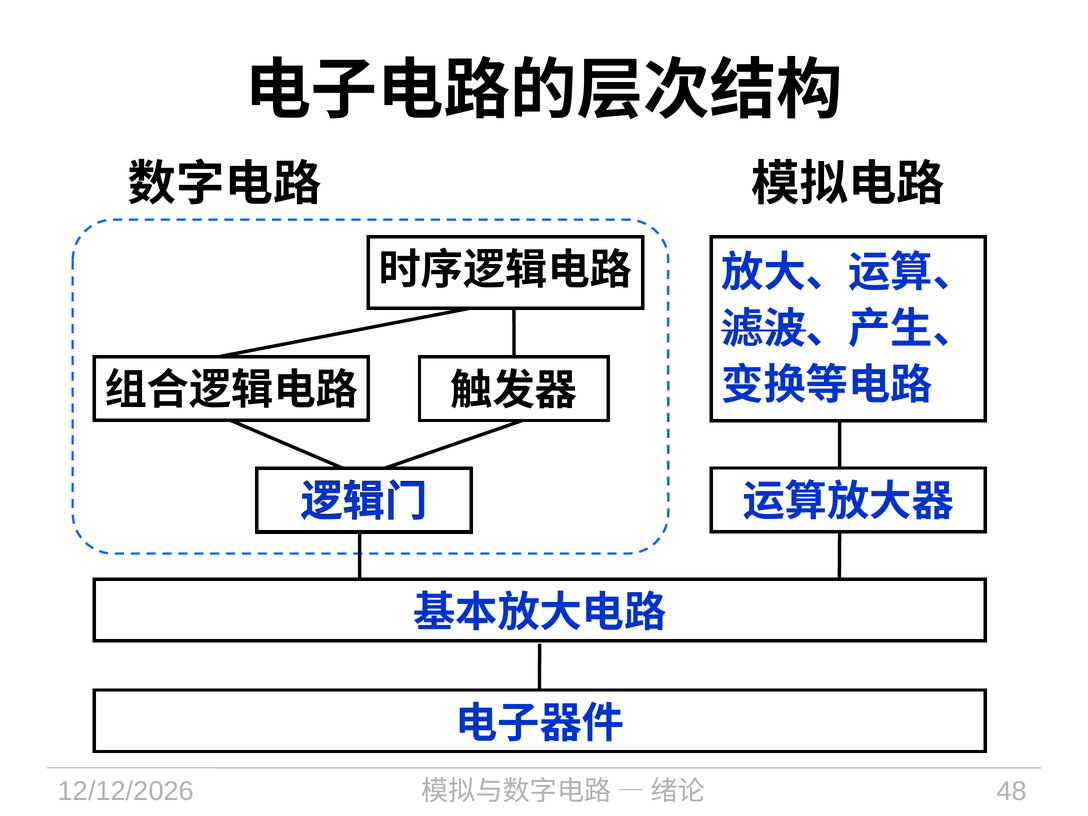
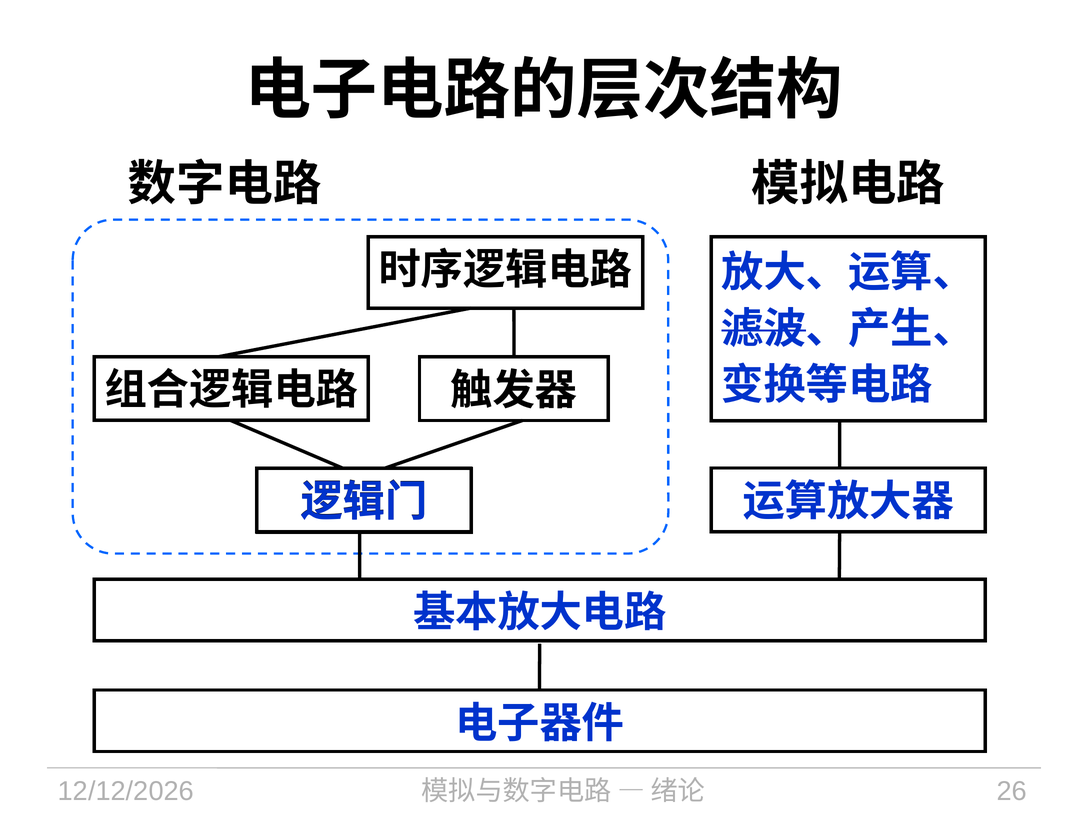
48: 48 -> 26 (1012, 792)
